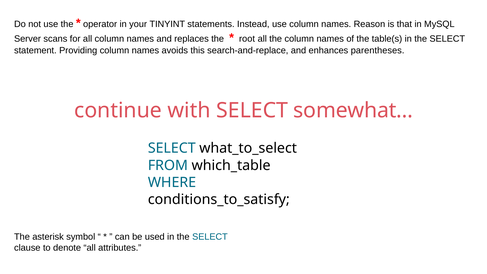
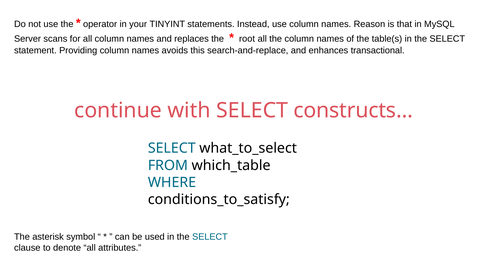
parentheses: parentheses -> transactional (378, 50)
somewhat…: somewhat… -> constructs… (353, 110)
